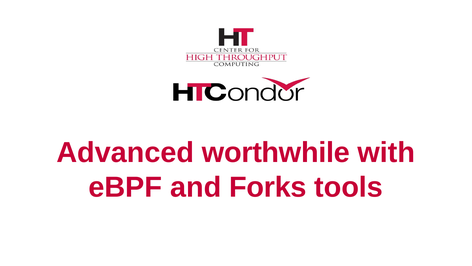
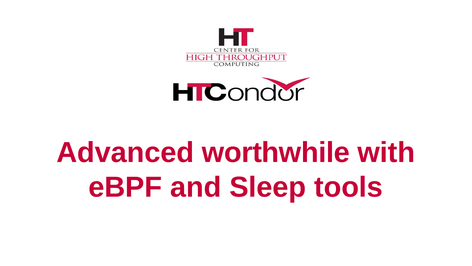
Forks: Forks -> Sleep (268, 187)
